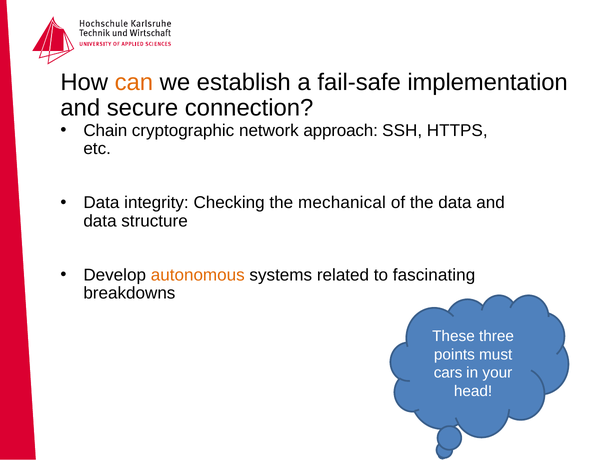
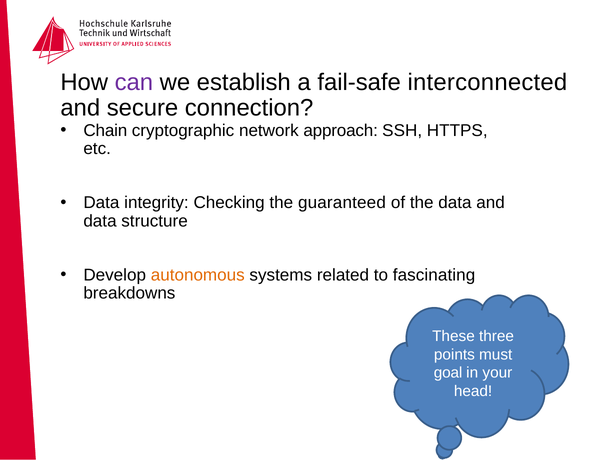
can colour: orange -> purple (134, 82)
implementation: implementation -> interconnected (487, 82)
mechanical: mechanical -> guaranteed (342, 203)
cars: cars -> goal (448, 373)
